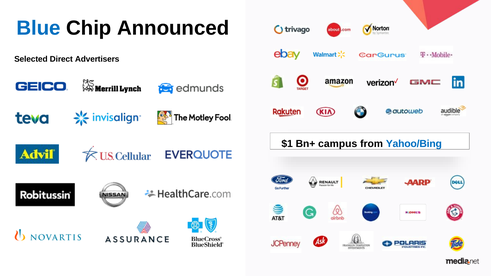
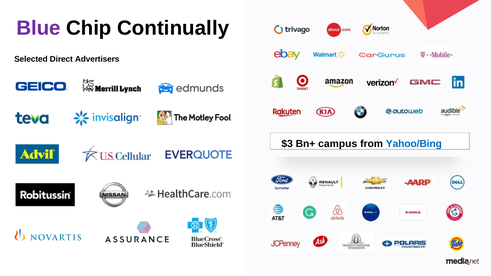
Blue colour: blue -> purple (38, 28)
Announced: Announced -> Continually (173, 28)
$1: $1 -> $3 (287, 144)
